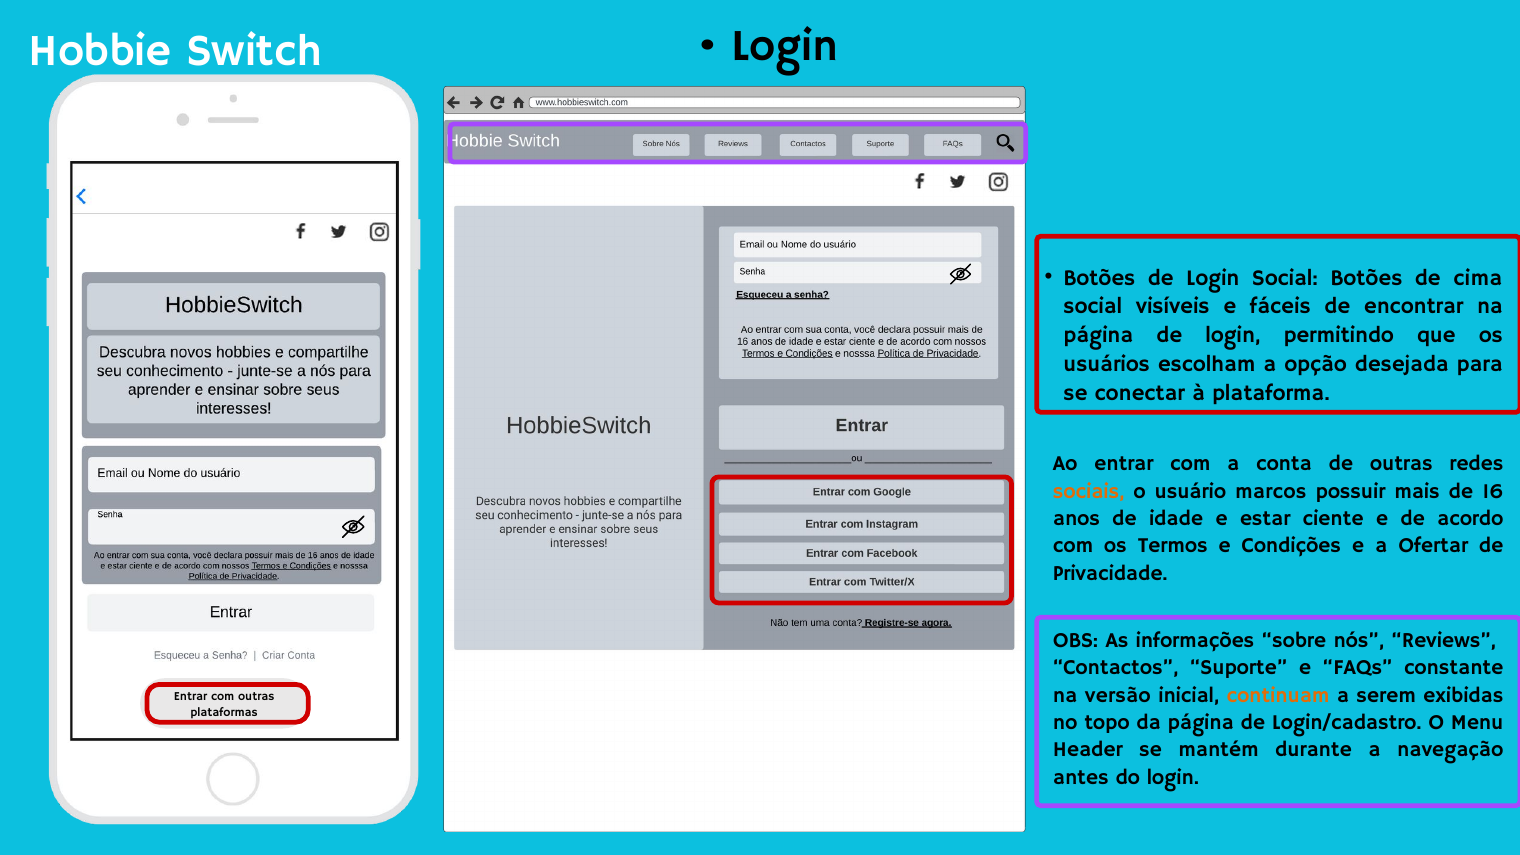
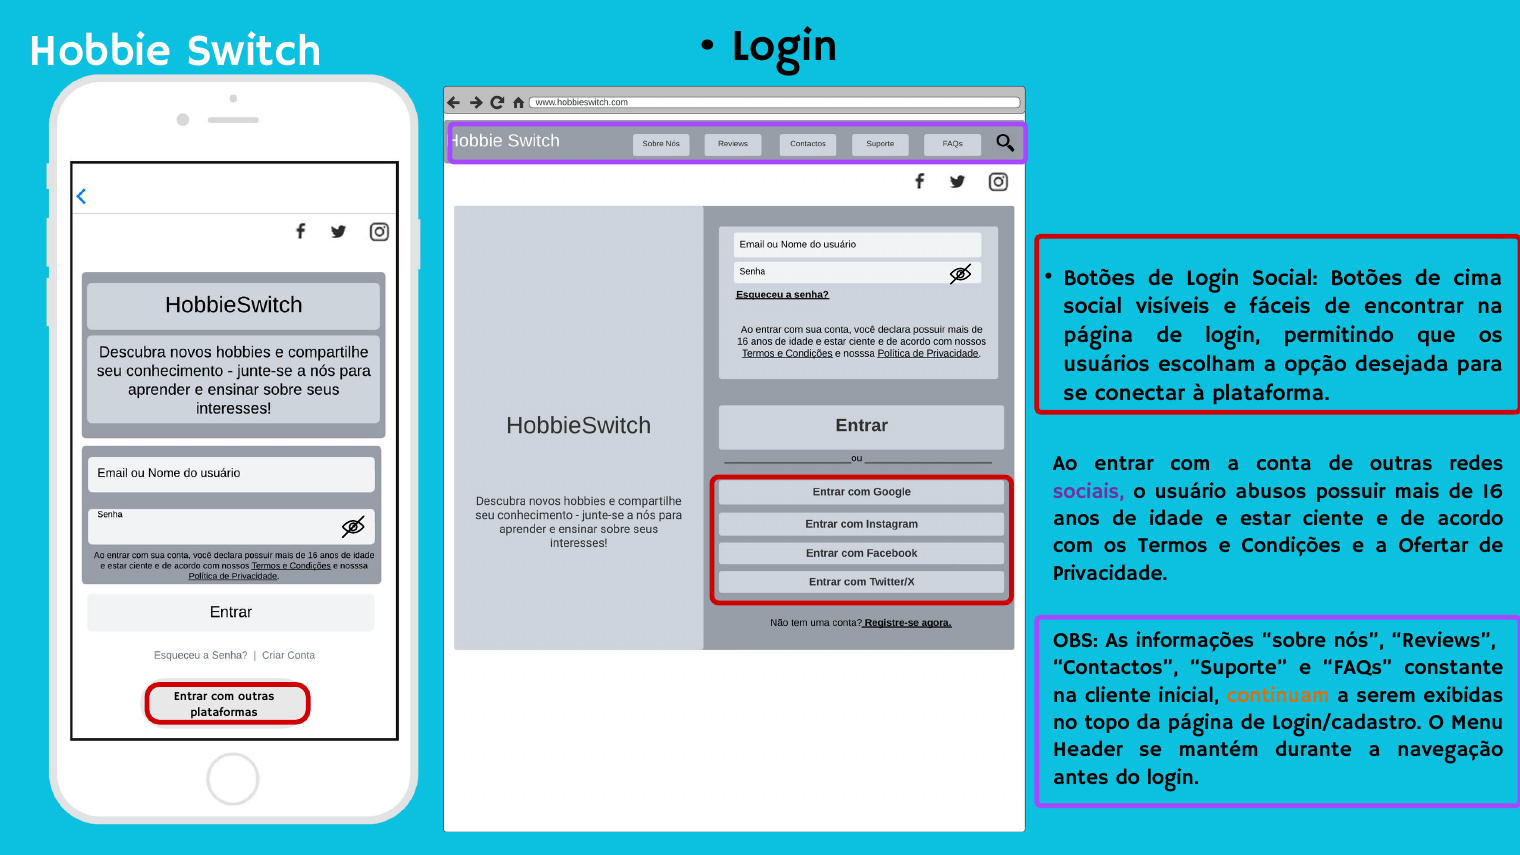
sociais colour: orange -> purple (1089, 491)
marcos: marcos -> abusos (1271, 491)
versão: versão -> cliente (1118, 695)
